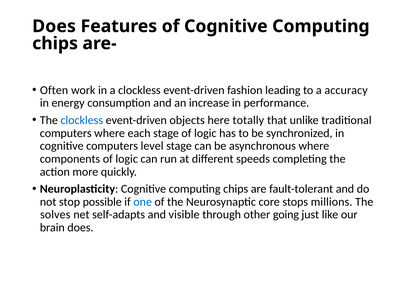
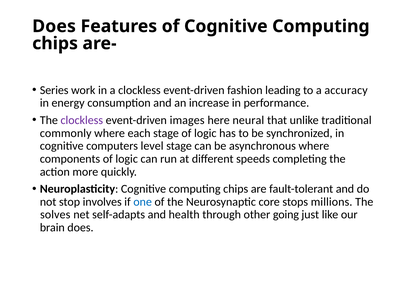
Often: Often -> Series (54, 90)
clockless colour: blue -> purple (82, 120)
objects: objects -> images (187, 120)
totally: totally -> neural (248, 120)
computers: computers -> commonly (66, 133)
possible: possible -> involves (102, 202)
visible: visible -> health (184, 215)
